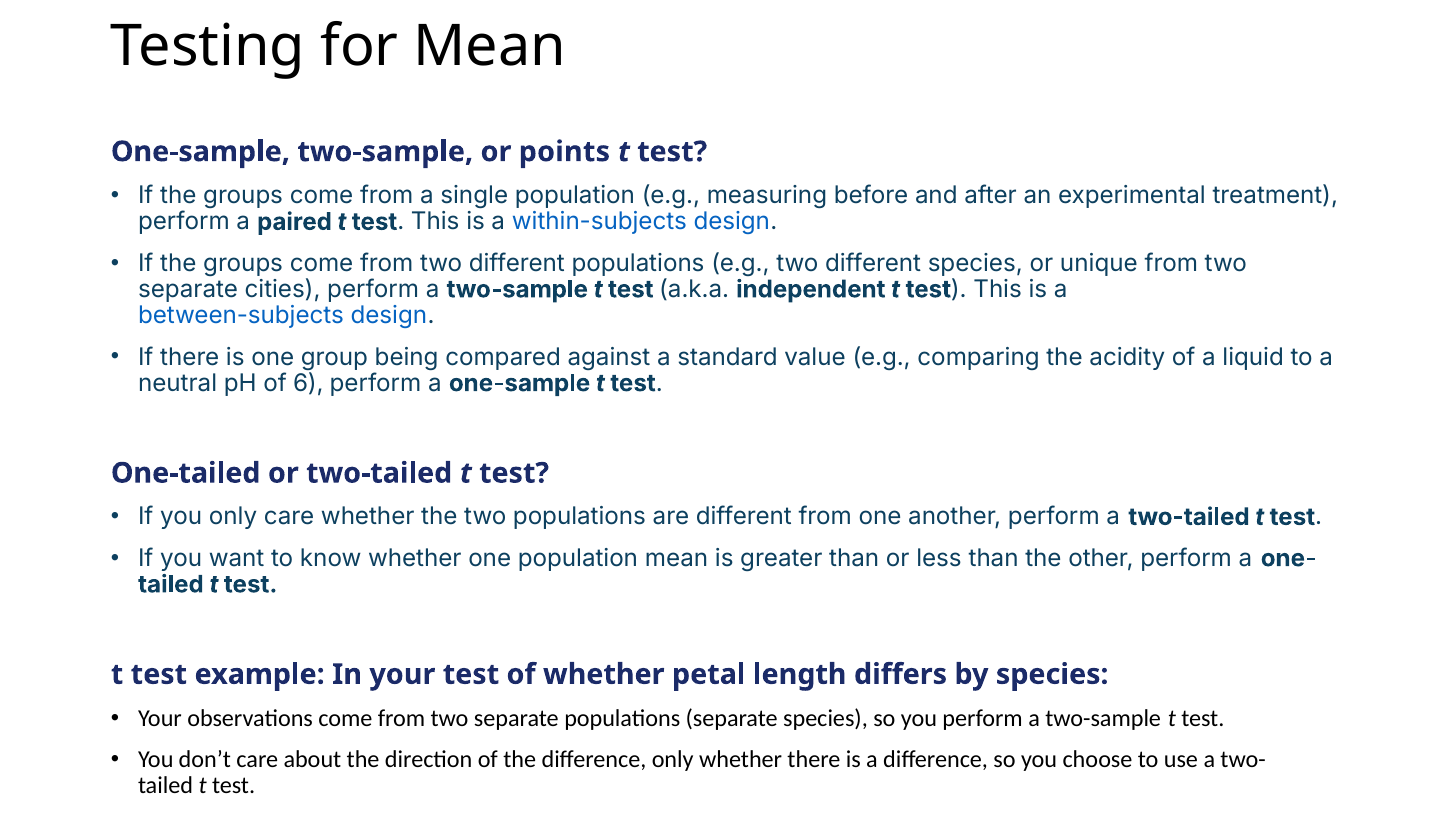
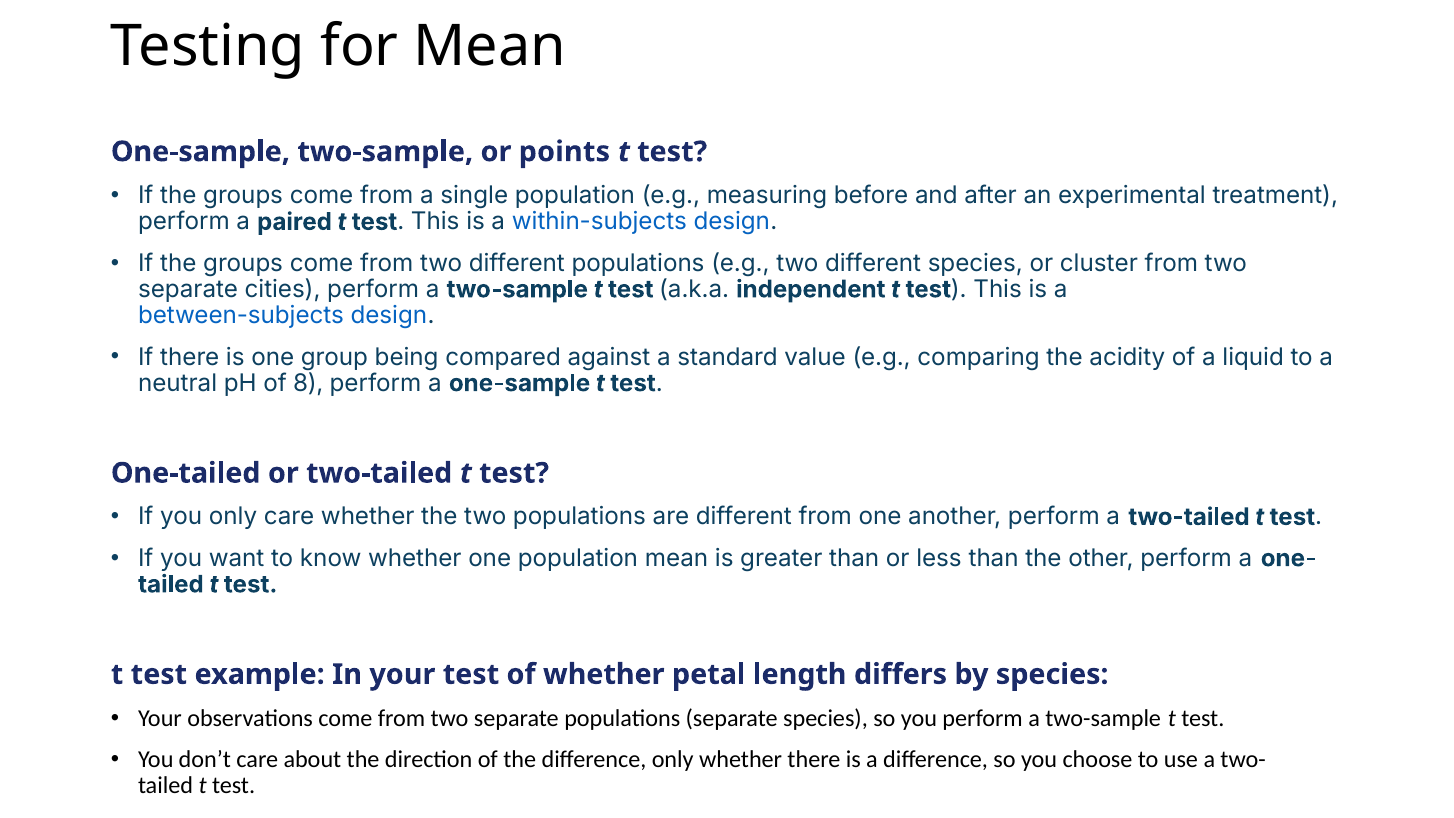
unique: unique -> cluster (1099, 263)
6: 6 -> 8 (308, 383)
